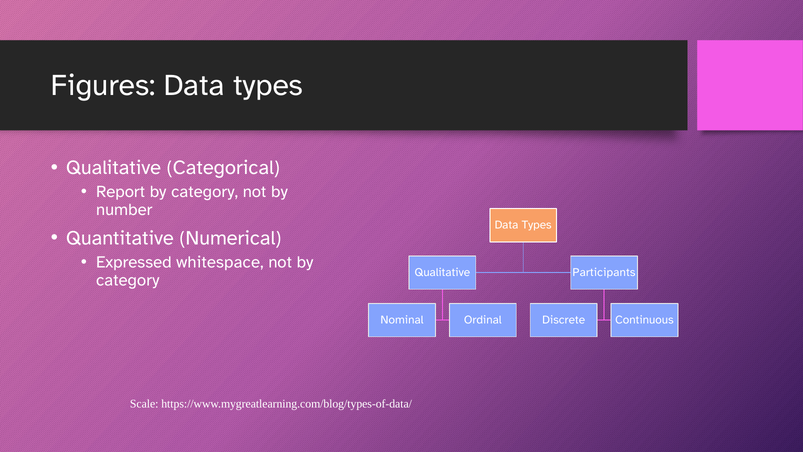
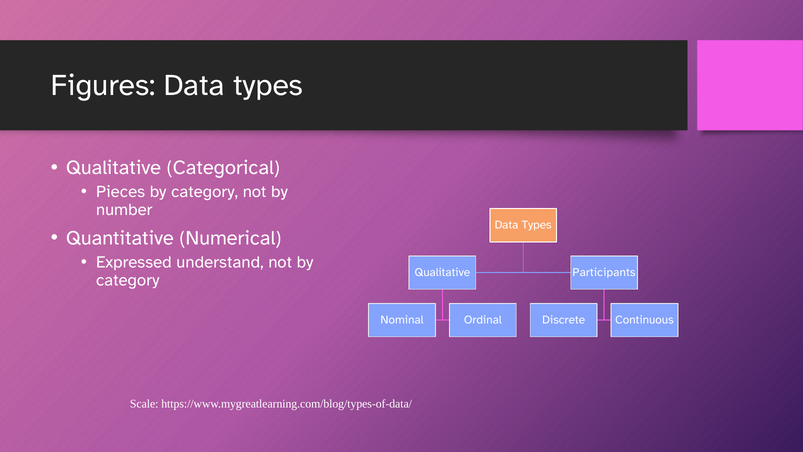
Report: Report -> Pieces (121, 192)
whitespace: whitespace -> understand (220, 262)
